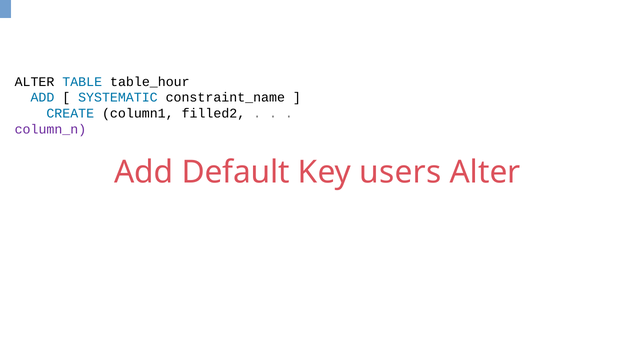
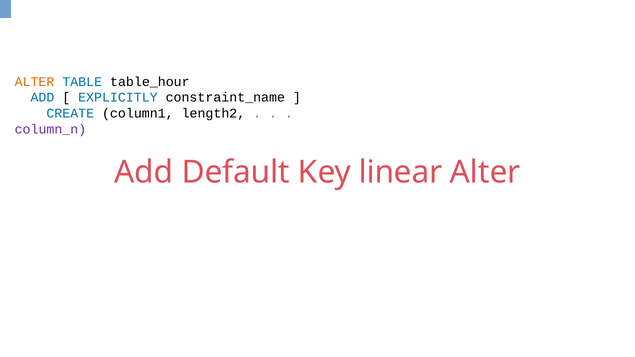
ALTER colour: black -> orange (35, 82)
SYSTEMATIC: SYSTEMATIC -> EXPLICITLY (118, 98)
filled2: filled2 -> length2 (213, 113)
users: users -> linear (401, 172)
